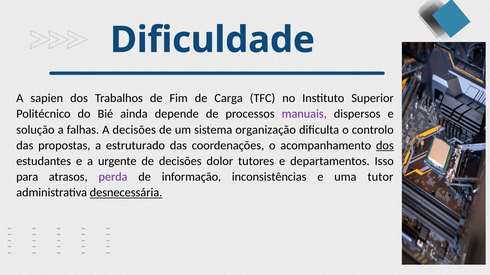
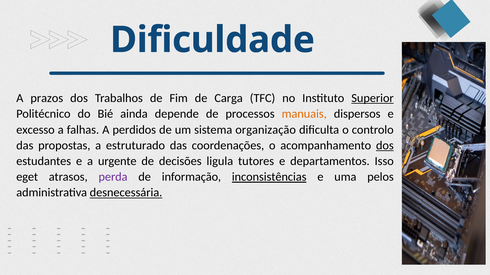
sapien: sapien -> prazos (47, 98)
Superior underline: none -> present (373, 98)
manuais colour: purple -> orange (304, 114)
solução: solução -> excesso (35, 130)
A decisões: decisões -> perdidos (134, 130)
dolor: dolor -> ligula (220, 162)
para: para -> eget (27, 177)
inconsistências underline: none -> present (269, 177)
tutor: tutor -> pelos (381, 177)
